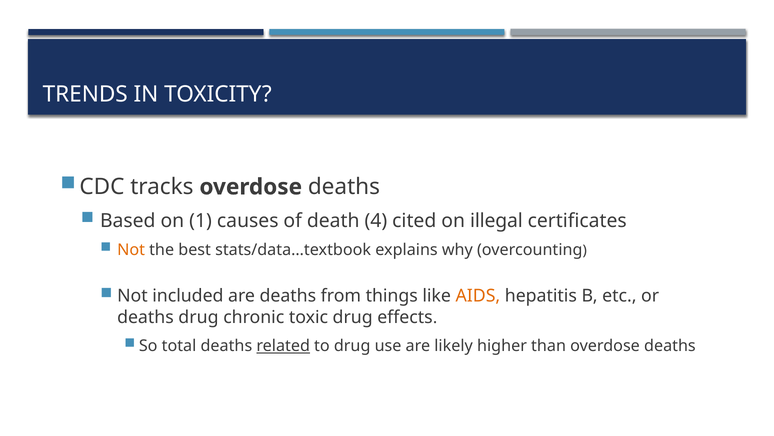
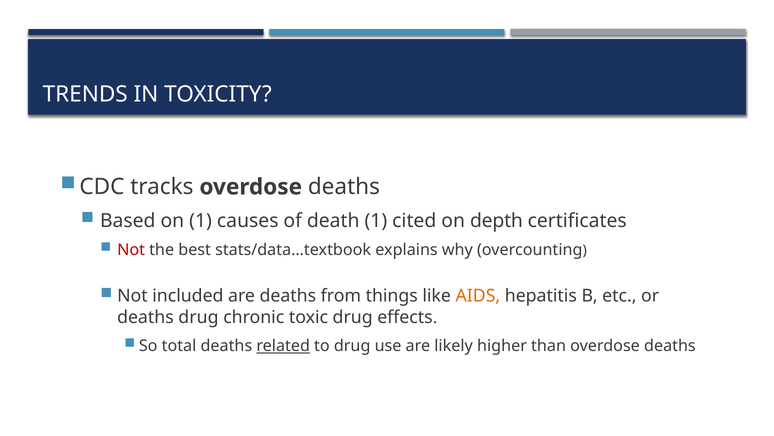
death 4: 4 -> 1 (376, 220)
illegal: illegal -> depth (496, 220)
Not colour: orange -> red (131, 249)
